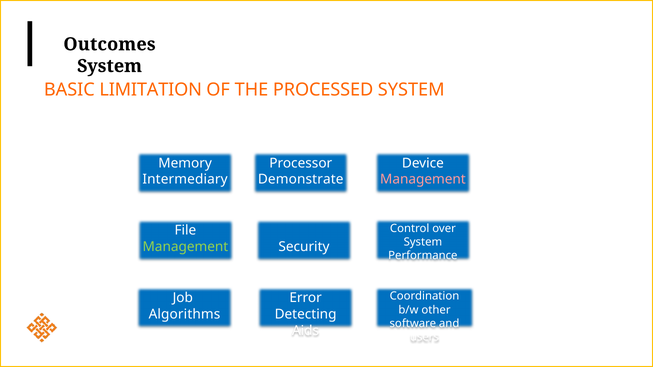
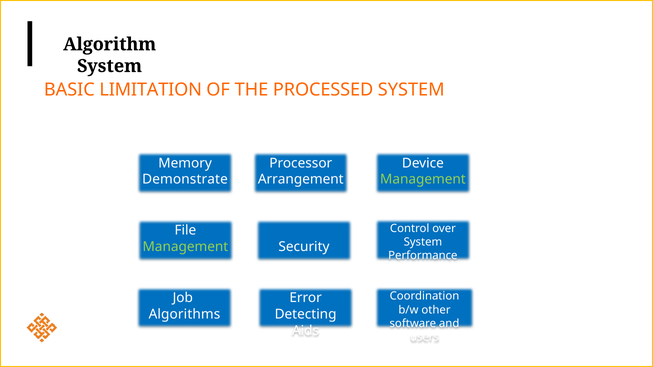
Outcomes: Outcomes -> Algorithm (110, 44)
Intermediary: Intermediary -> Demonstrate (185, 179)
Demonstrate: Demonstrate -> Arrangement (301, 179)
Management colour: pink -> light green (423, 179)
